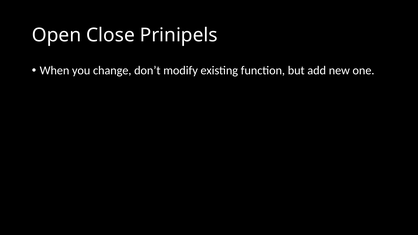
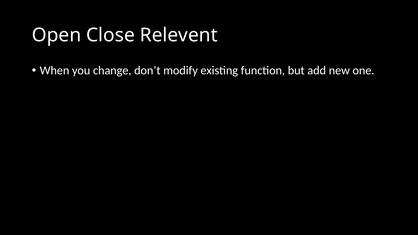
Prinipels: Prinipels -> Relevent (179, 35)
